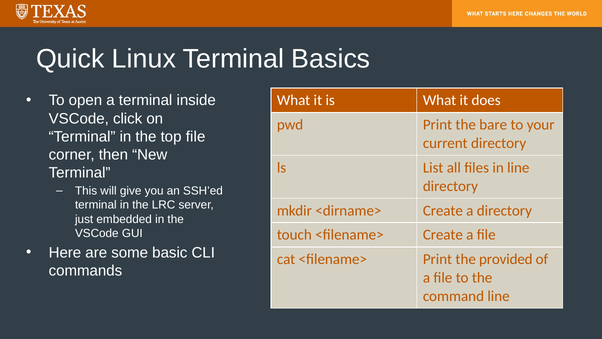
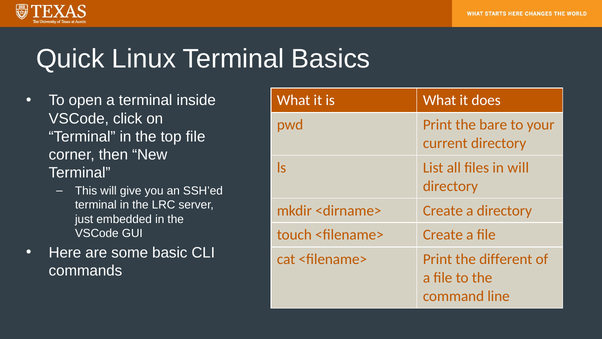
in line: line -> will (518, 168)
provided: provided -> different (506, 259)
